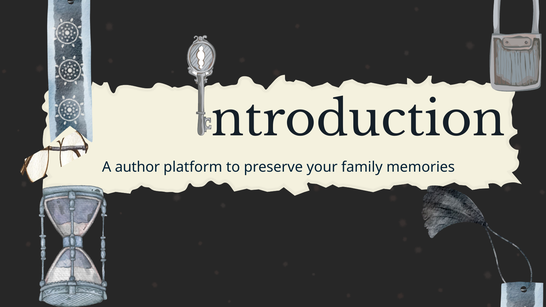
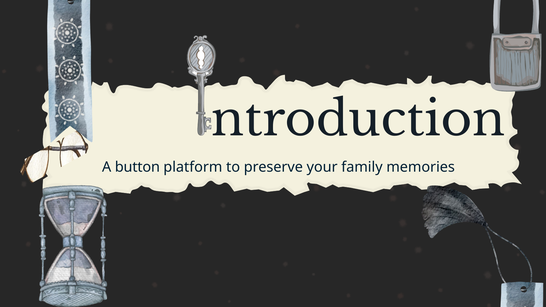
author: author -> button (137, 167)
